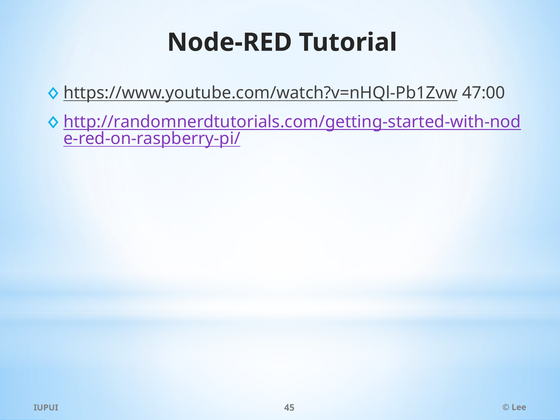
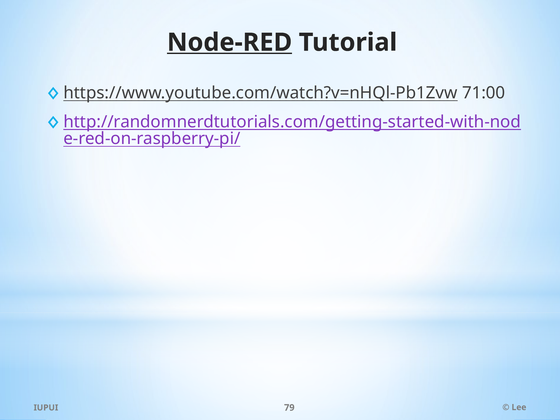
Node-RED underline: none -> present (230, 42)
47:00: 47:00 -> 71:00 (484, 93)
45: 45 -> 79 (289, 408)
